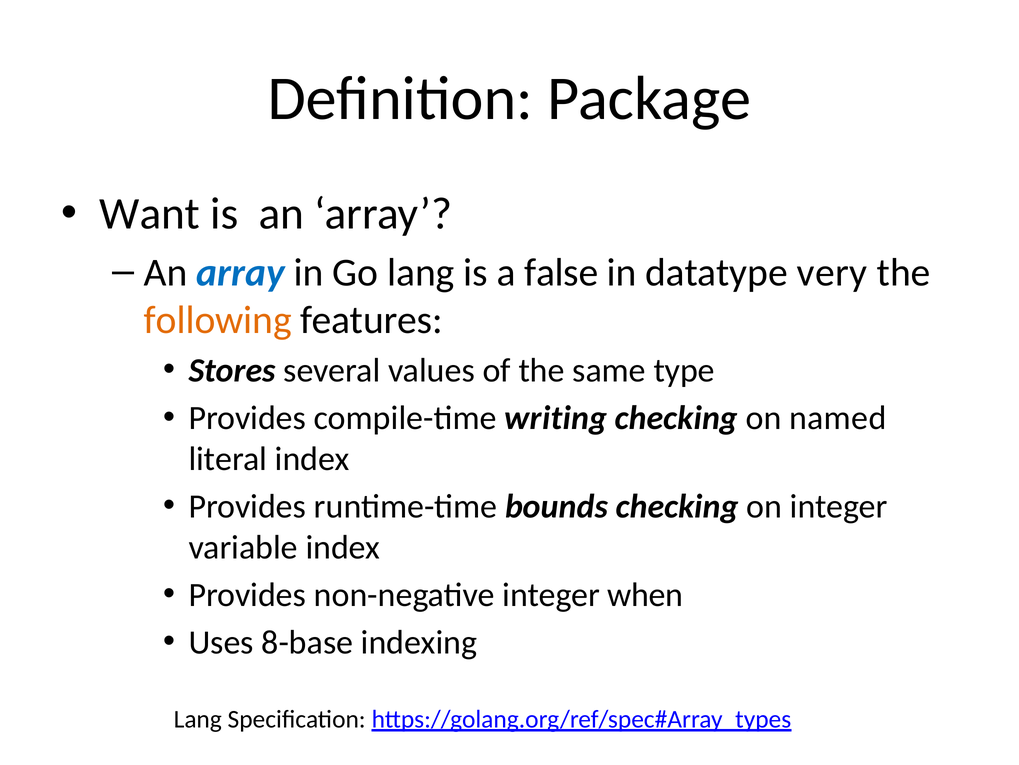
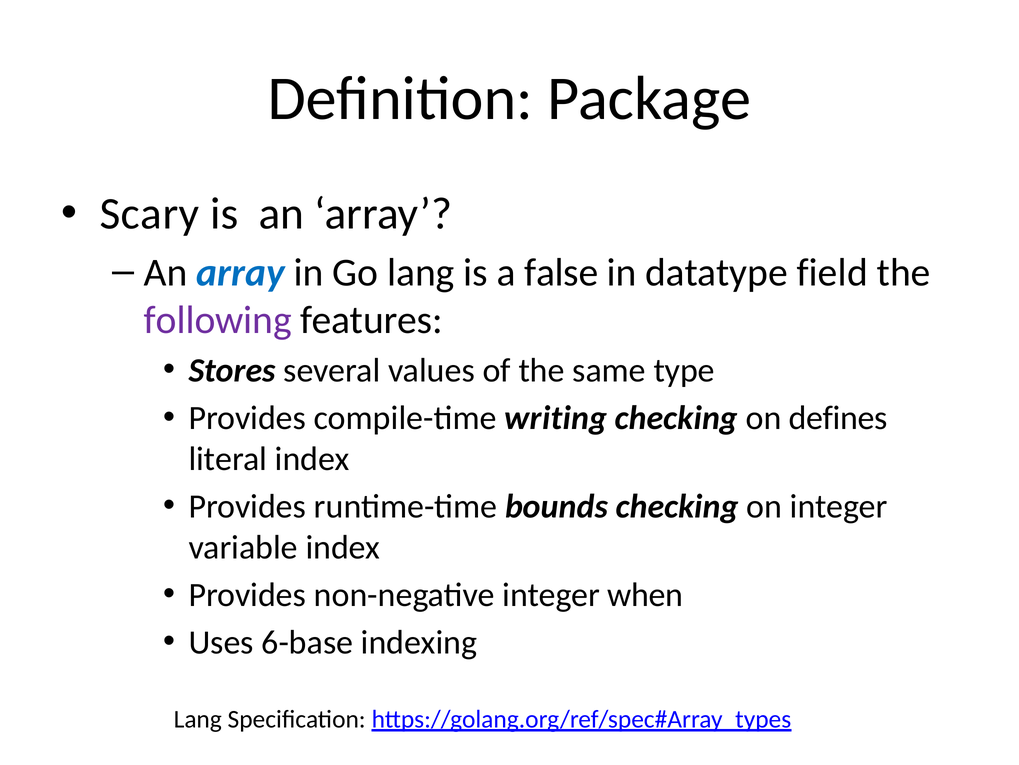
Want: Want -> Scary (149, 214)
very: very -> field (832, 272)
following colour: orange -> purple (218, 320)
named: named -> defines (838, 418)
8-base: 8-base -> 6-base (307, 642)
